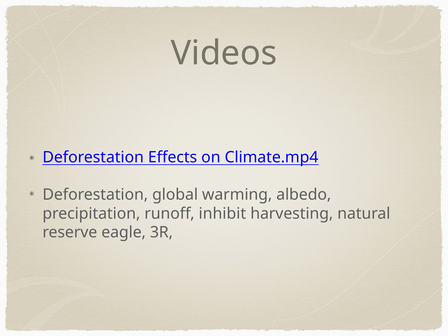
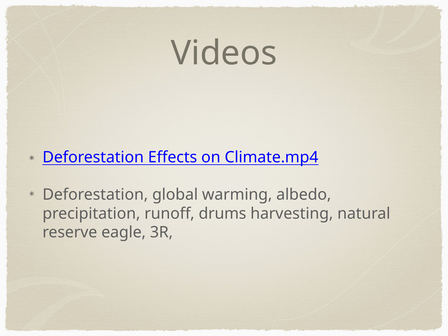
inhibit: inhibit -> drums (222, 214)
